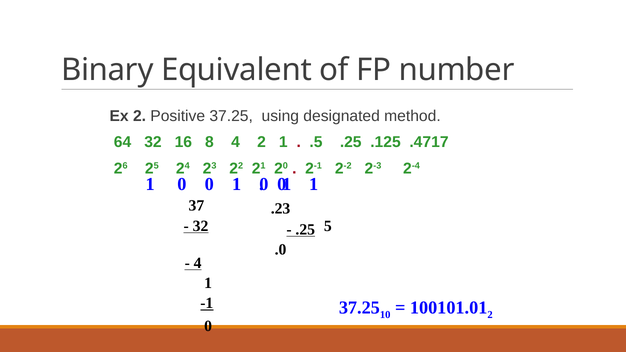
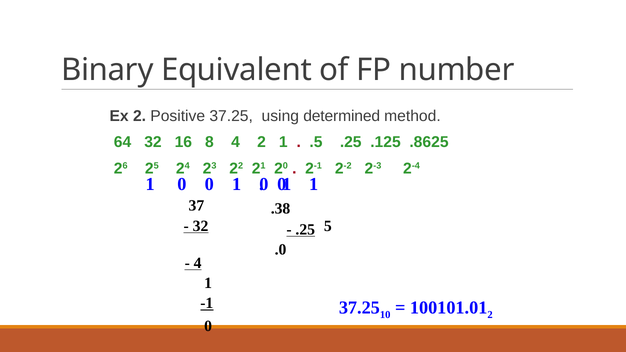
designated: designated -> determined (342, 116)
.4717: .4717 -> .8625 (429, 142)
.23: .23 -> .38 (281, 209)
